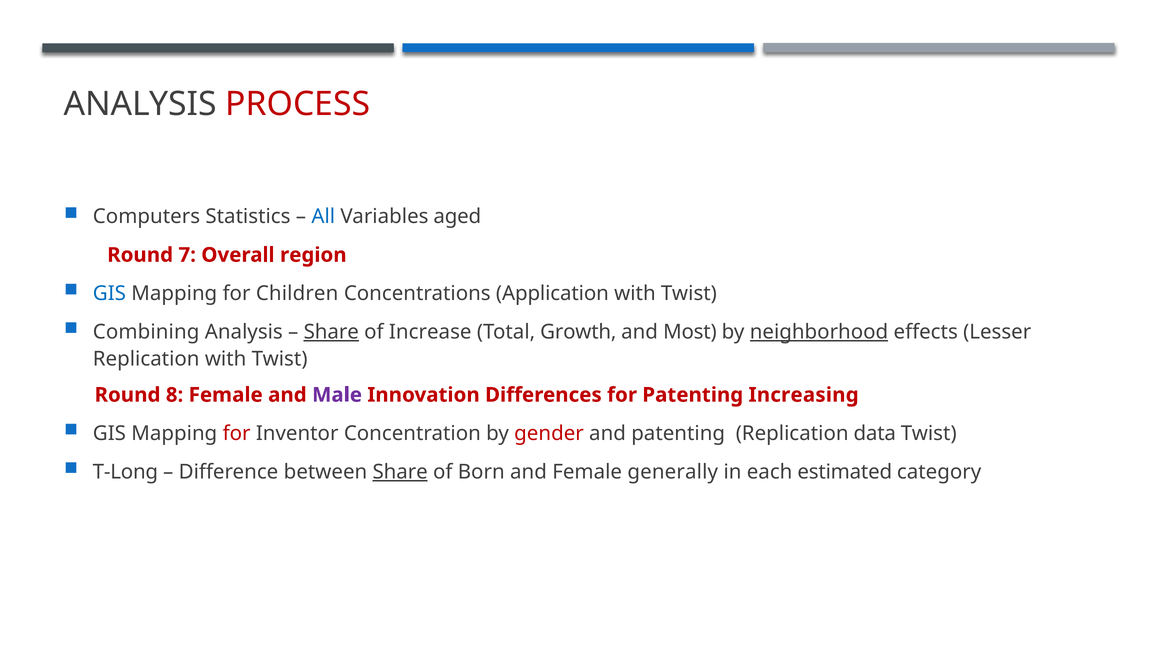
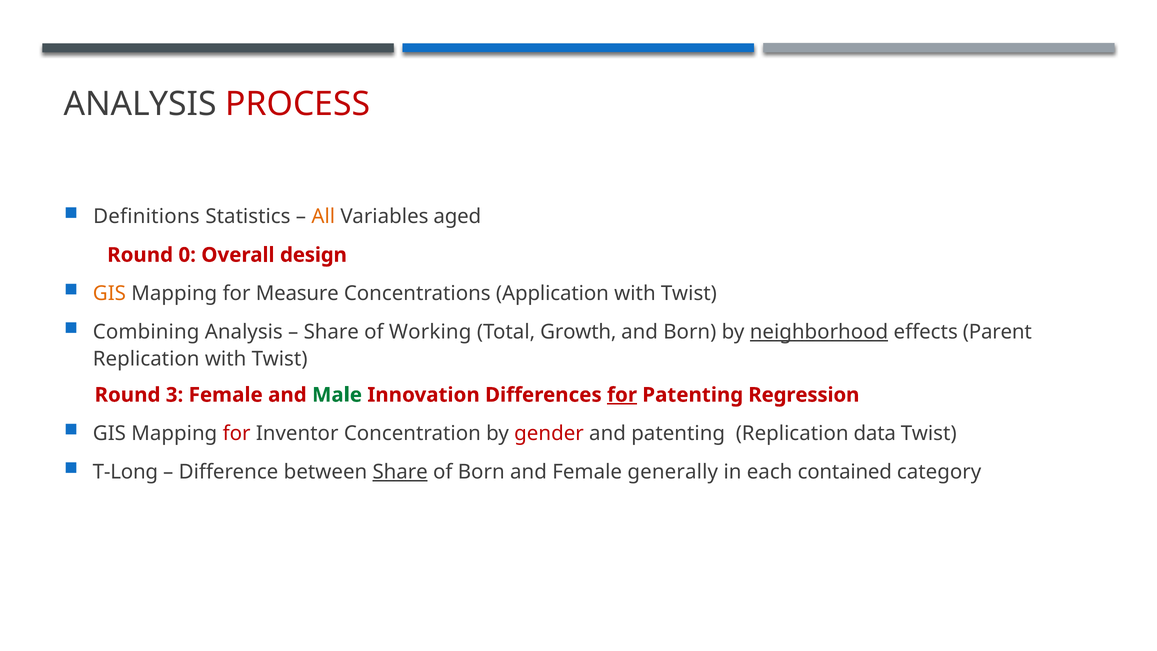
Computers: Computers -> Definitions (146, 216)
All colour: blue -> orange (323, 216)
7: 7 -> 0 (187, 255)
region: region -> design (313, 255)
GIS colour: blue -> orange (109, 293)
Children: Children -> Measure (297, 293)
Share underline: present -> none (331, 332)
Increase: Increase -> Working (430, 332)
and Most: Most -> Born (690, 332)
Lesser: Lesser -> Parent (997, 332)
8: 8 -> 3 (175, 395)
Male colour: purple -> green (337, 395)
for underline: none -> present (622, 395)
Increasing: Increasing -> Regression (804, 395)
estimated: estimated -> contained (845, 472)
